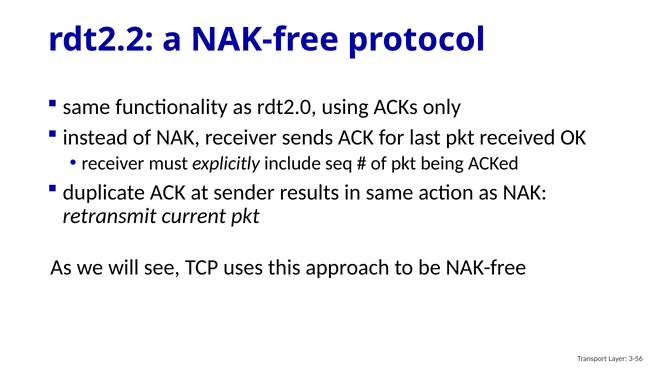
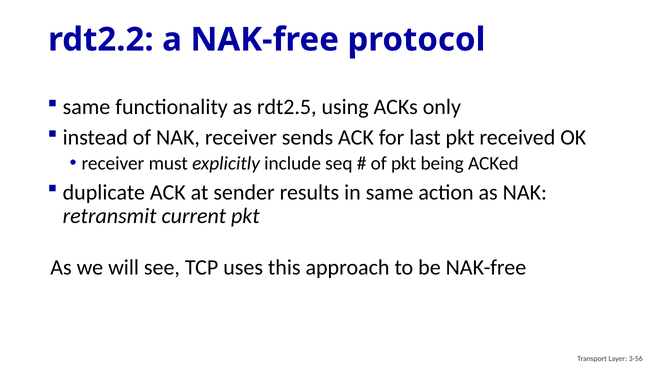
rdt2.0: rdt2.0 -> rdt2.5 (287, 107)
